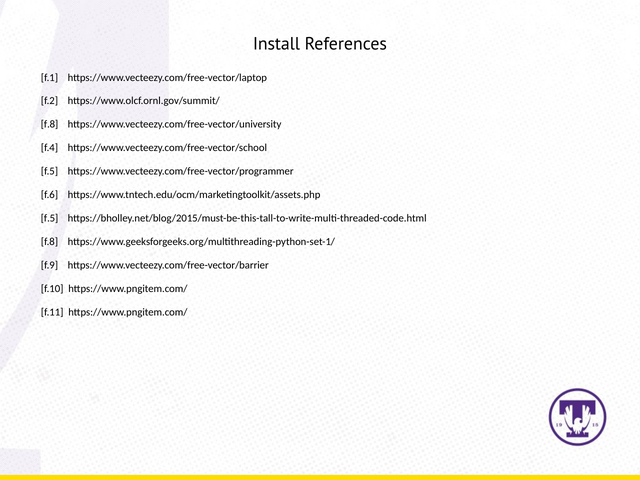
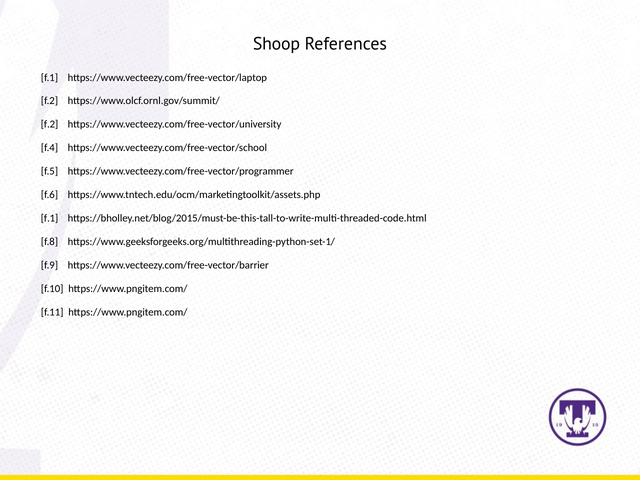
Install: Install -> Shoop (276, 44)
f.8: f.8 -> f.2 (50, 124)
f.5: f.5 -> f.1 (50, 218)
